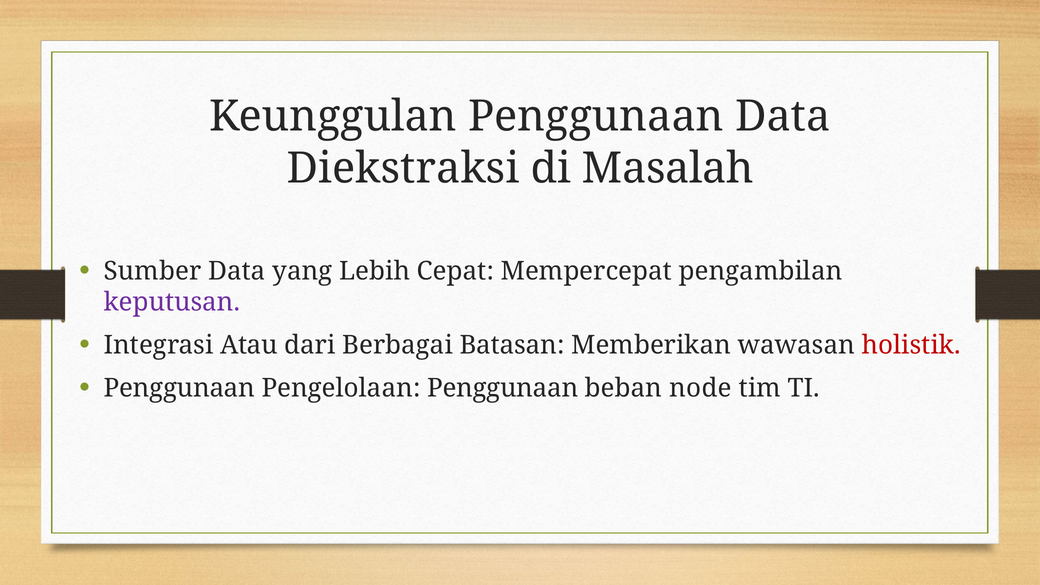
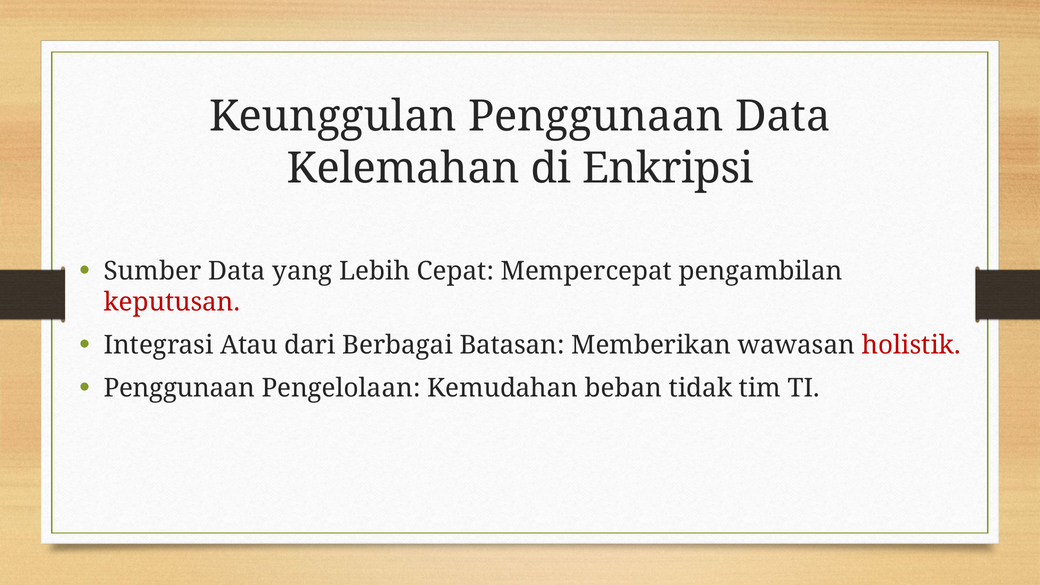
Diekstraksi: Diekstraksi -> Kelemahan (403, 169)
Masalah: Masalah -> Enkripsi (668, 169)
keputusan colour: purple -> red (172, 302)
Pengelolaan Penggunaan: Penggunaan -> Kemudahan (503, 388)
node: node -> tidak (701, 388)
